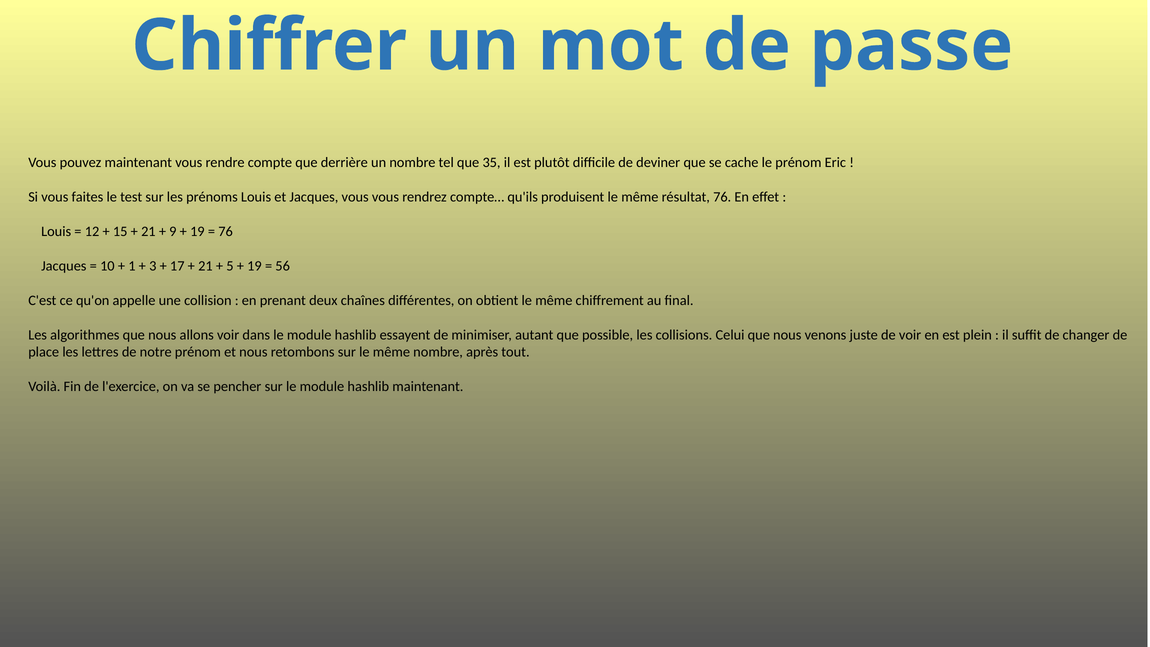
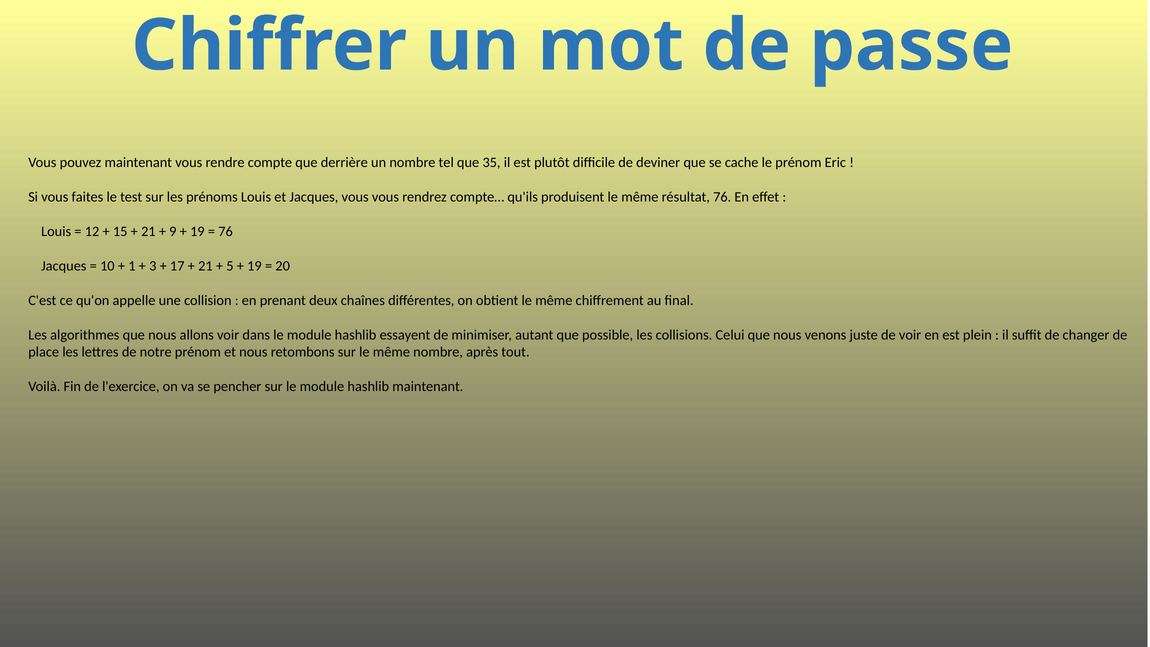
56: 56 -> 20 (283, 266)
